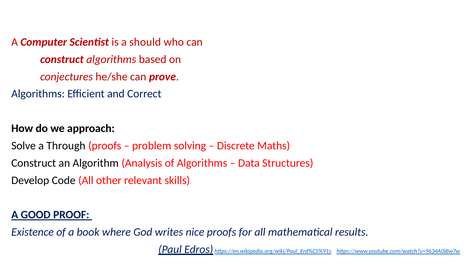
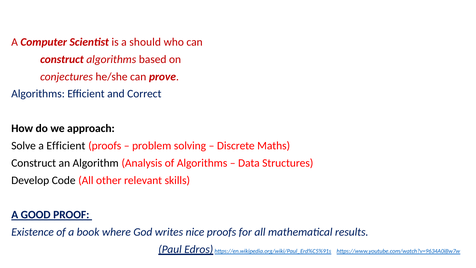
a Through: Through -> Efficient (66, 146)
